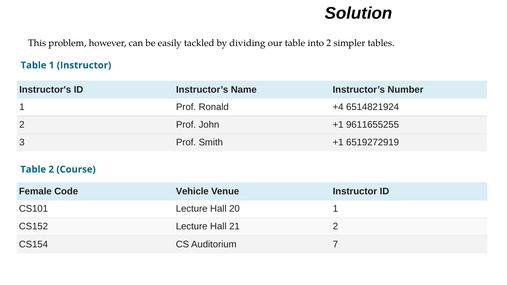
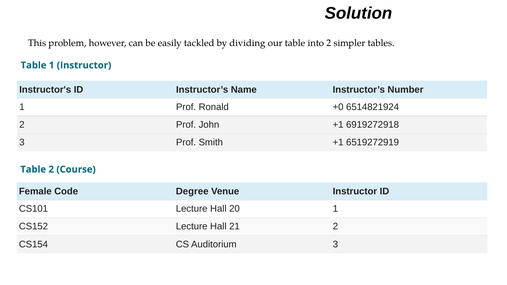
+4: +4 -> +0 (338, 107)
9611655255: 9611655255 -> 6919272918 (373, 125)
Vehicle: Vehicle -> Degree (192, 192)
Auditorium 7: 7 -> 3 (335, 244)
